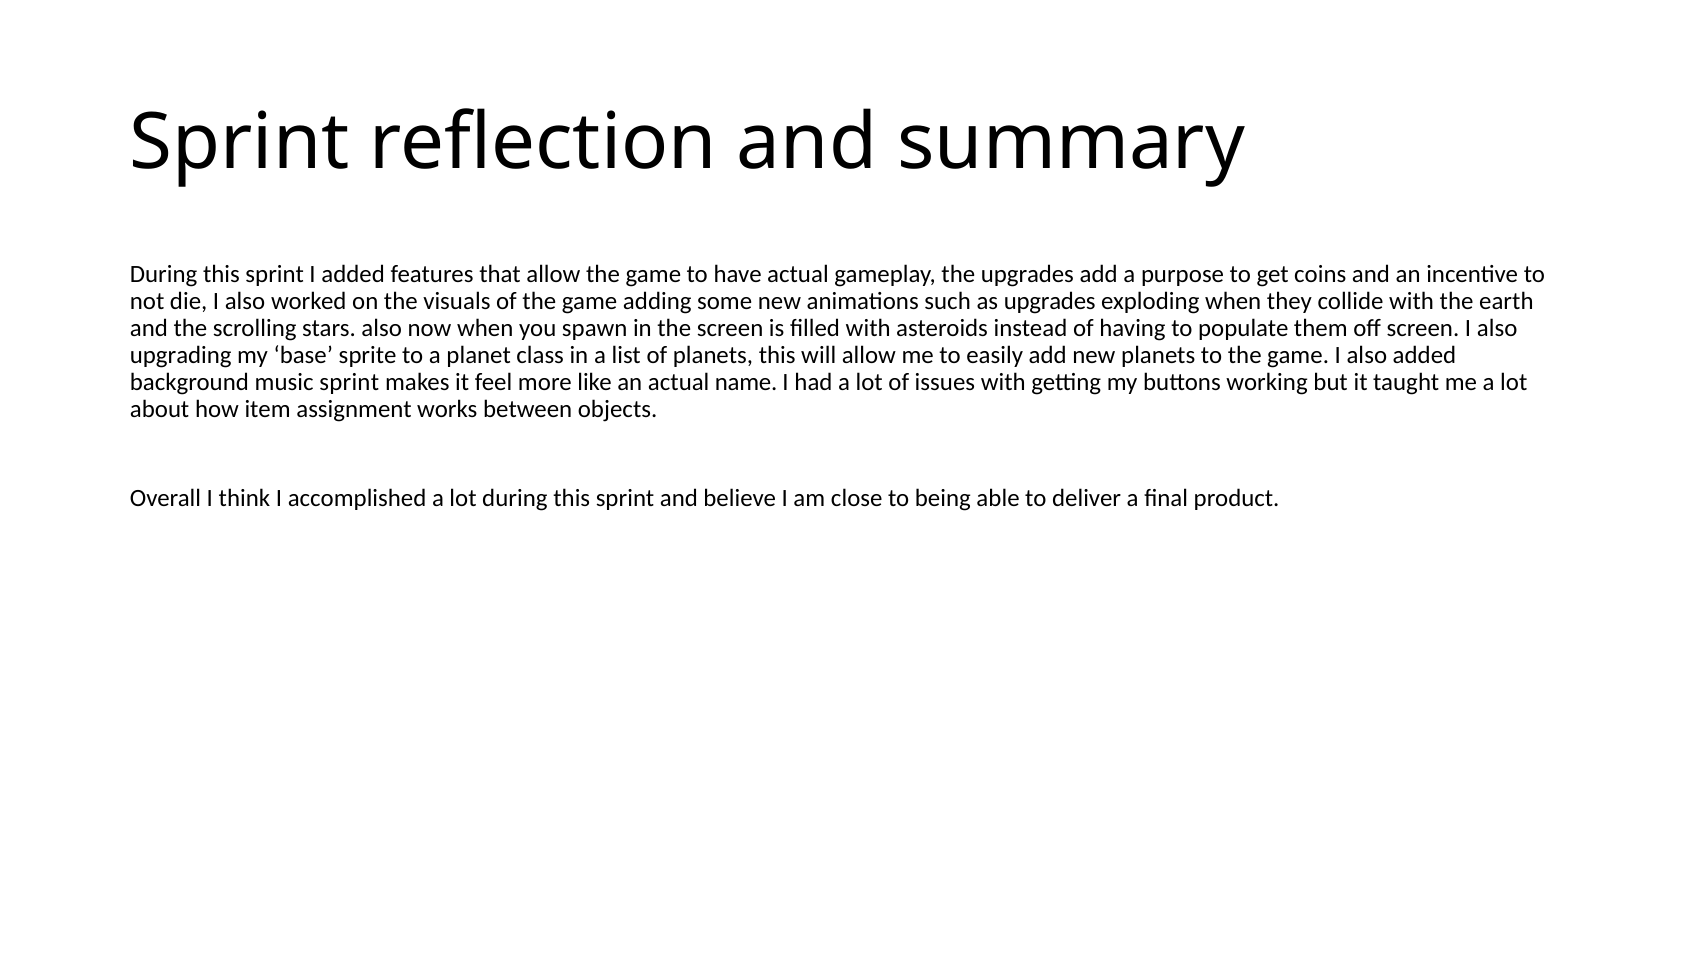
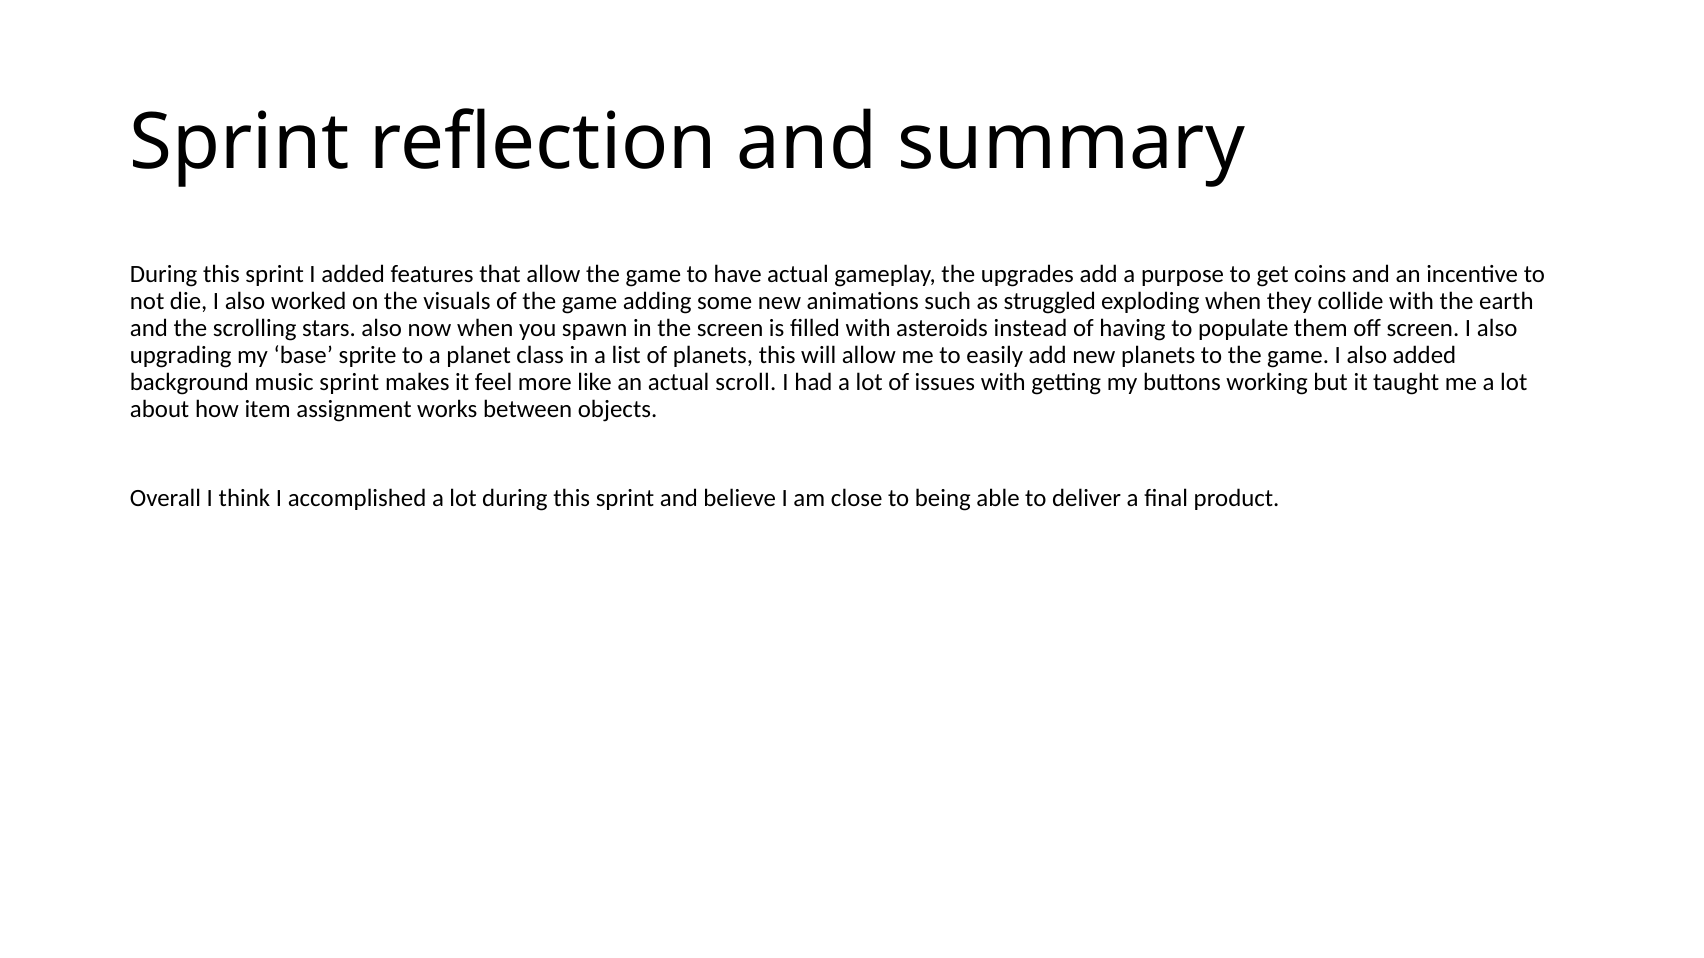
as upgrades: upgrades -> struggled (1050, 302)
name: name -> scroll (746, 382)
